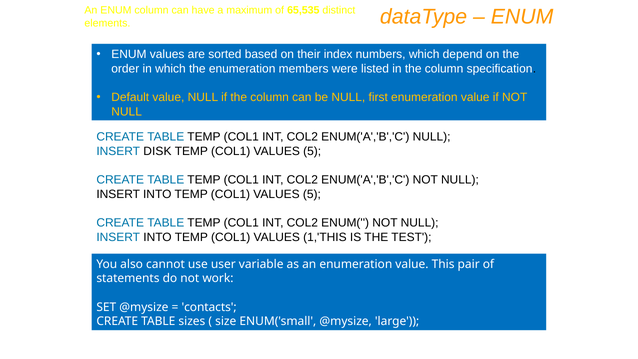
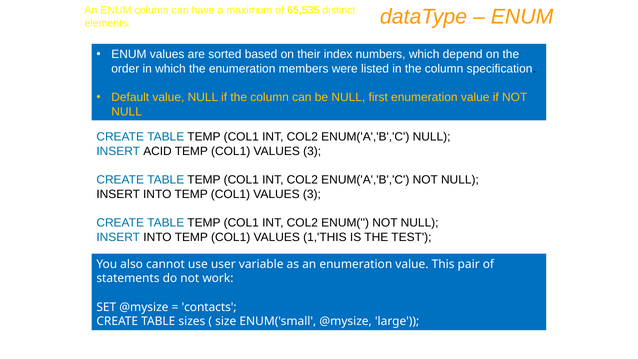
DISK: DISK -> ACID (157, 151)
5: 5 -> 3 (312, 151)
5: 5 -> 3 (312, 194)
